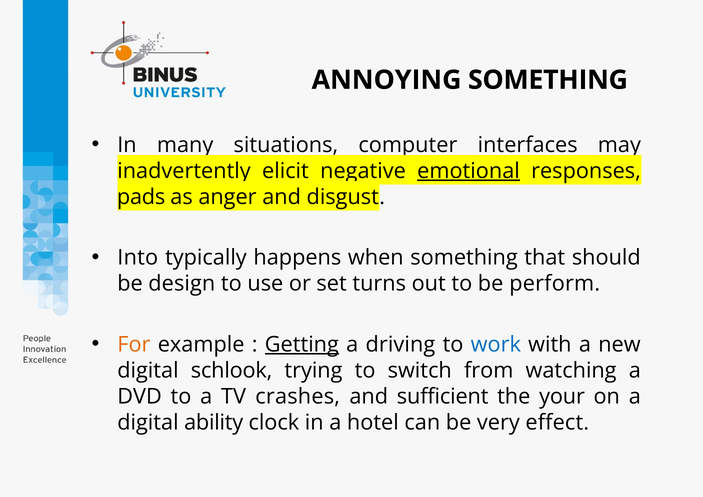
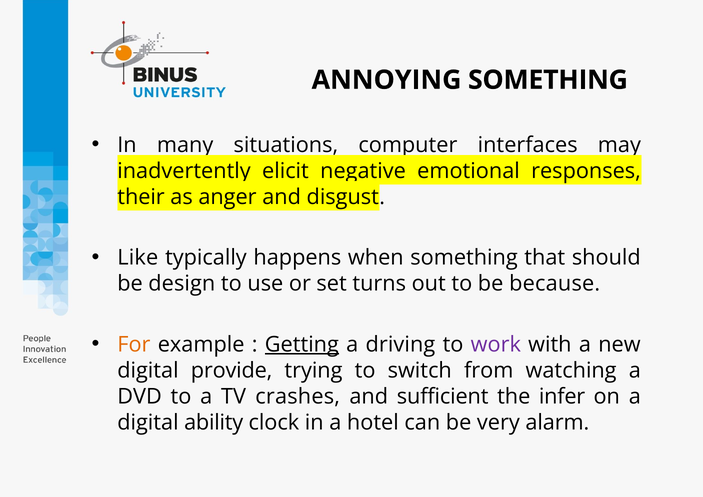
emotional underline: present -> none (469, 171)
pads: pads -> their (141, 197)
Into: Into -> Like (138, 258)
perform: perform -> because (555, 284)
work colour: blue -> purple (496, 345)
schlook: schlook -> provide (232, 371)
your: your -> infer (562, 397)
effect: effect -> alarm (557, 423)
